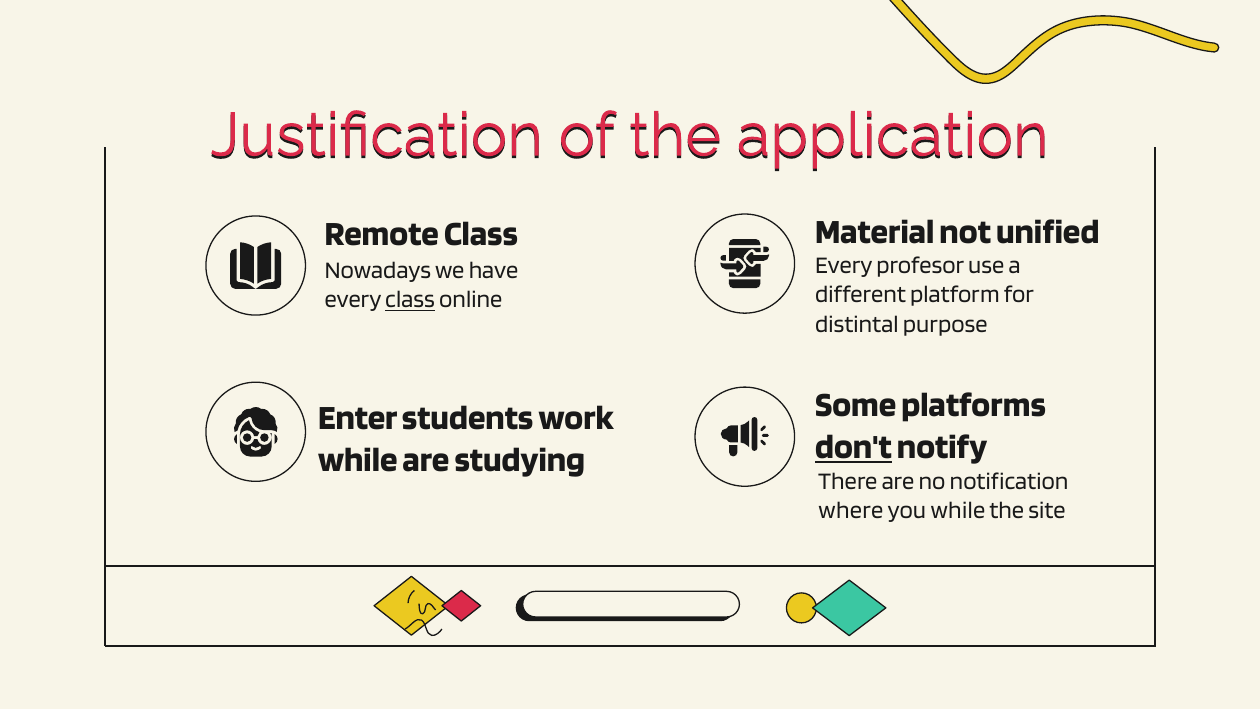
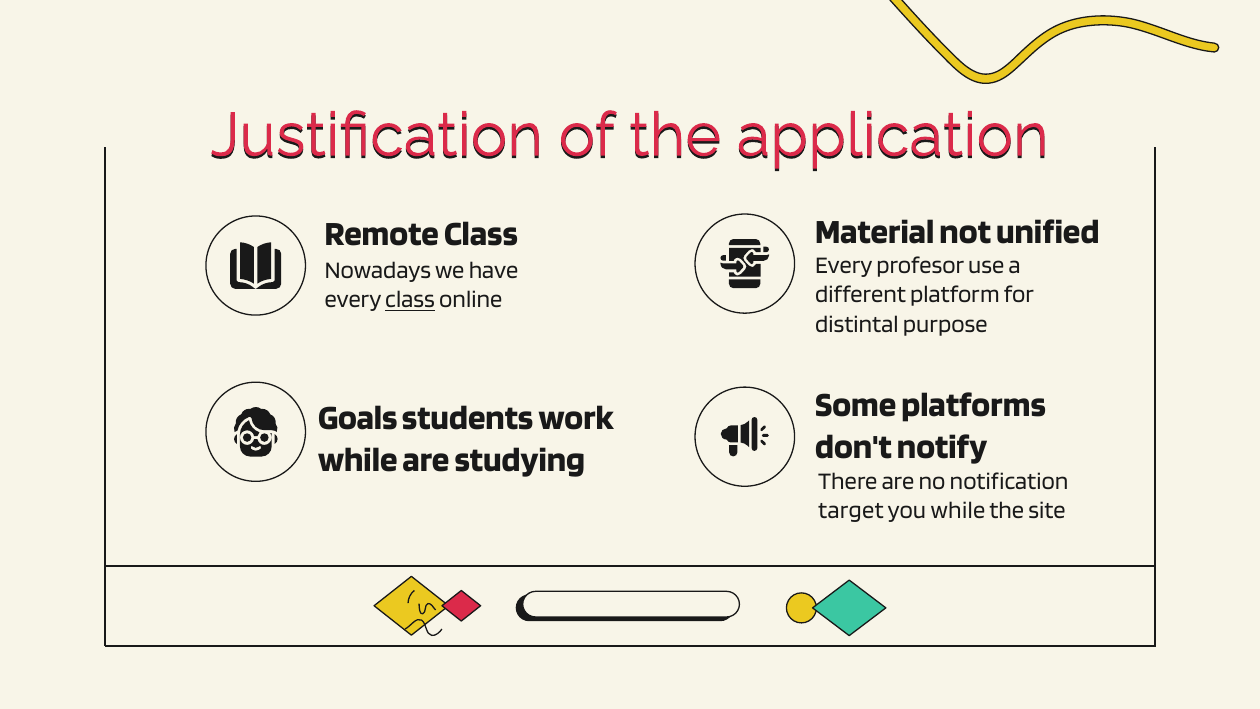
Enter: Enter -> Goals (358, 418)
don't underline: present -> none (853, 447)
where: where -> target (851, 510)
